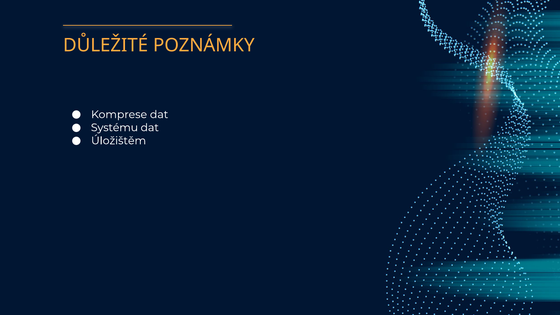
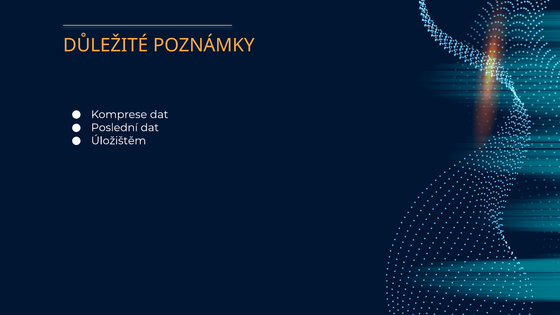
Systému: Systému -> Poslední (114, 128)
